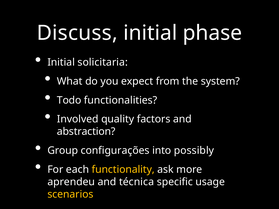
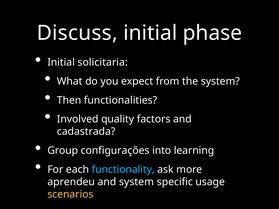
Todo: Todo -> Then (69, 100)
abstraction: abstraction -> cadastrada (86, 132)
possibly: possibly -> learning (194, 151)
functionality colour: yellow -> light blue (123, 170)
and técnica: técnica -> system (137, 182)
